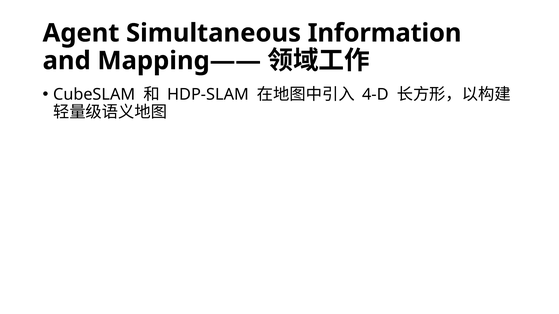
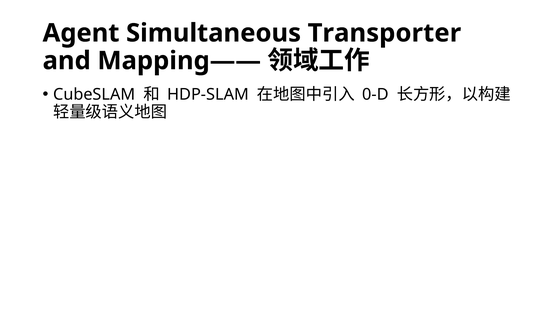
Information: Information -> Transporter (384, 33)
4-D: 4-D -> 0-D (375, 95)
